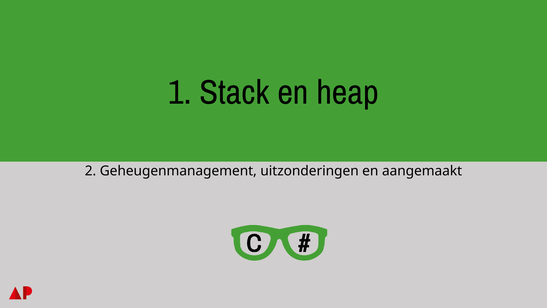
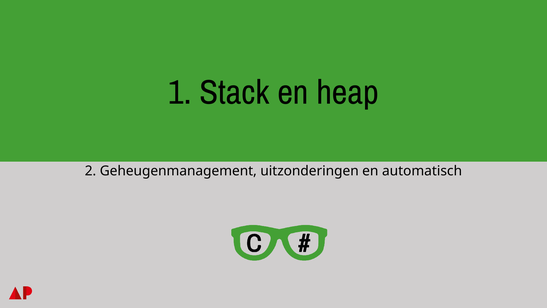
aangemaakt: aangemaakt -> automatisch (422, 171)
